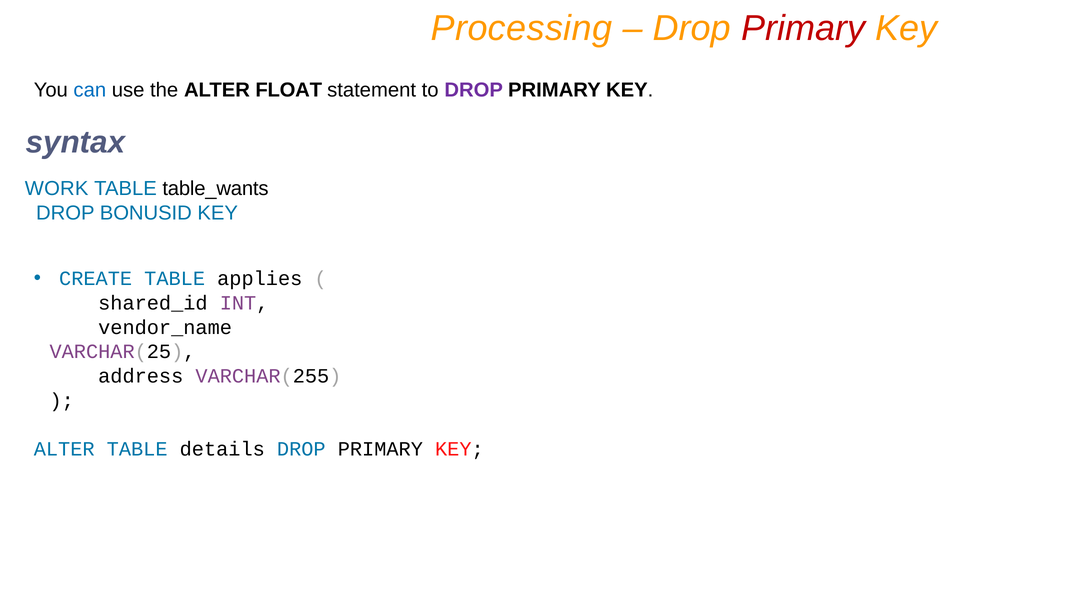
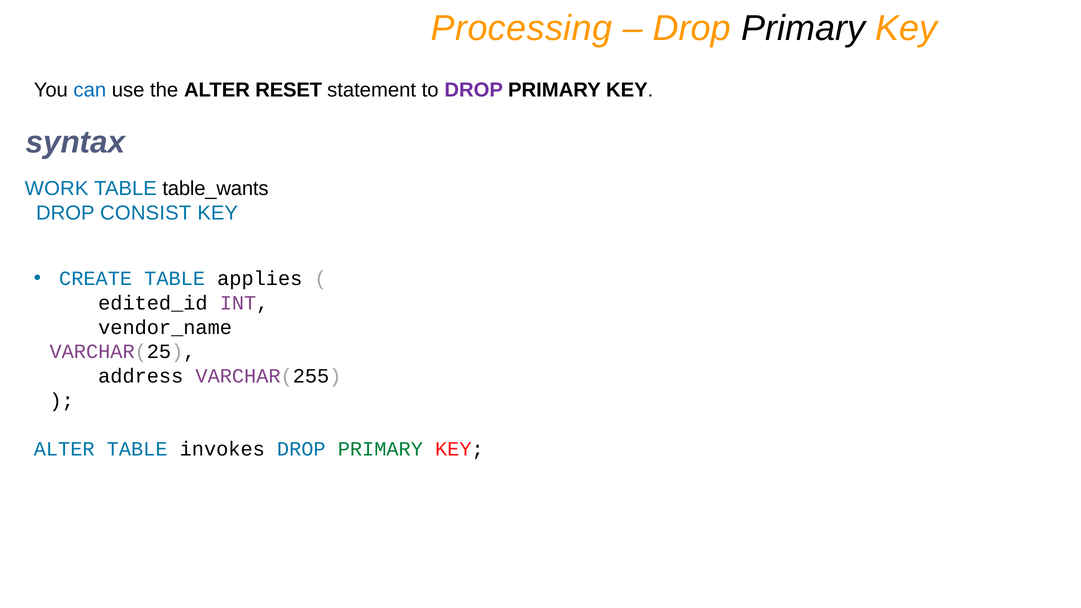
Primary colour: red -> black (803, 28)
FLOAT: FLOAT -> RESET (289, 90)
BONUSID: BONUSID -> CONSIST (146, 213)
shared_id: shared_id -> edited_id (153, 303)
details: details -> invokes (222, 449)
PRIMARY colour: black -> green (380, 449)
